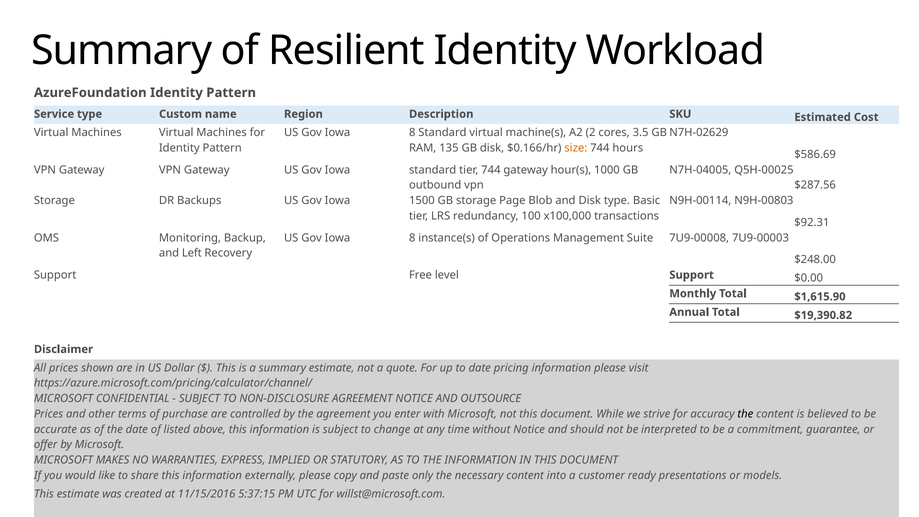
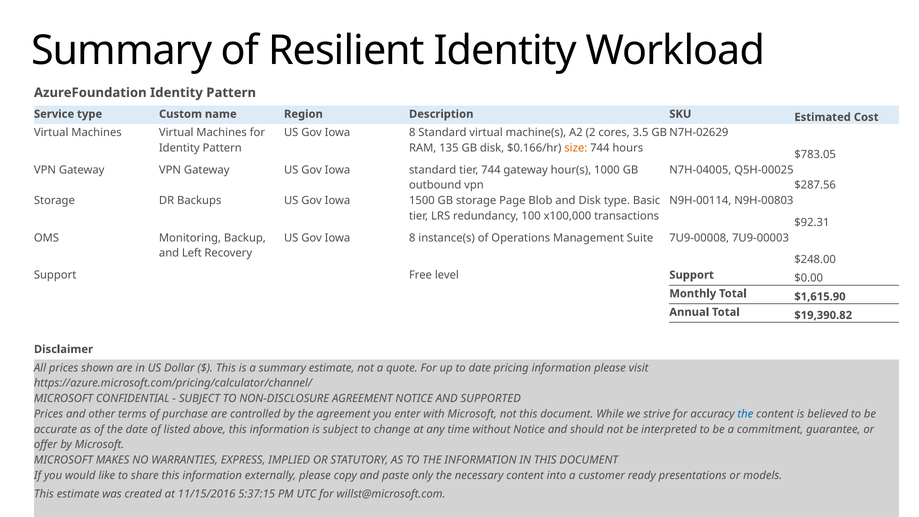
$586.69: $586.69 -> $783.05 (815, 154)
OUTSOURCE: OUTSOURCE -> SUPPORTED (491, 399)
the colour: black -> blue (745, 414)
